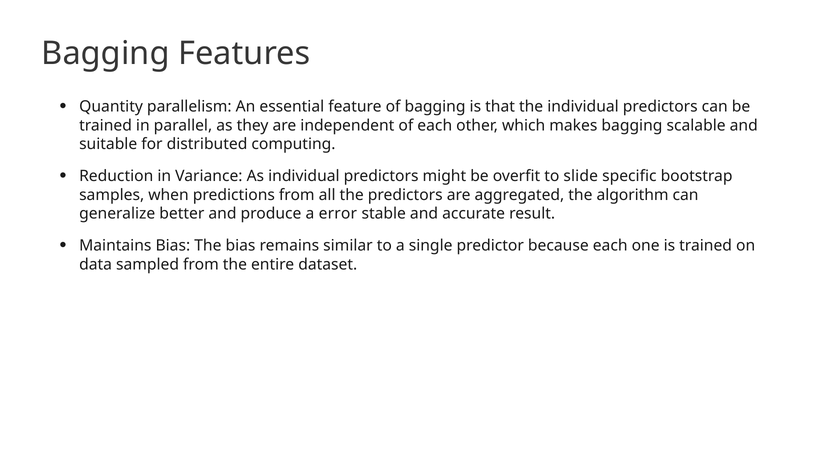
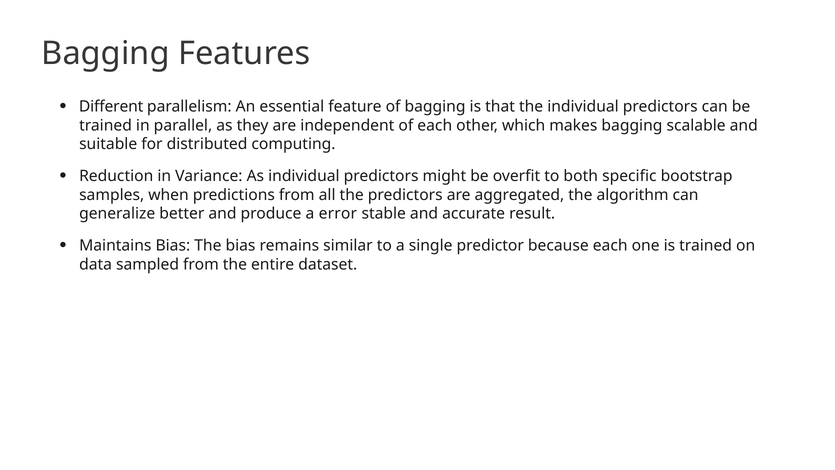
Quantity: Quantity -> Different (111, 107)
slide: slide -> both (581, 176)
